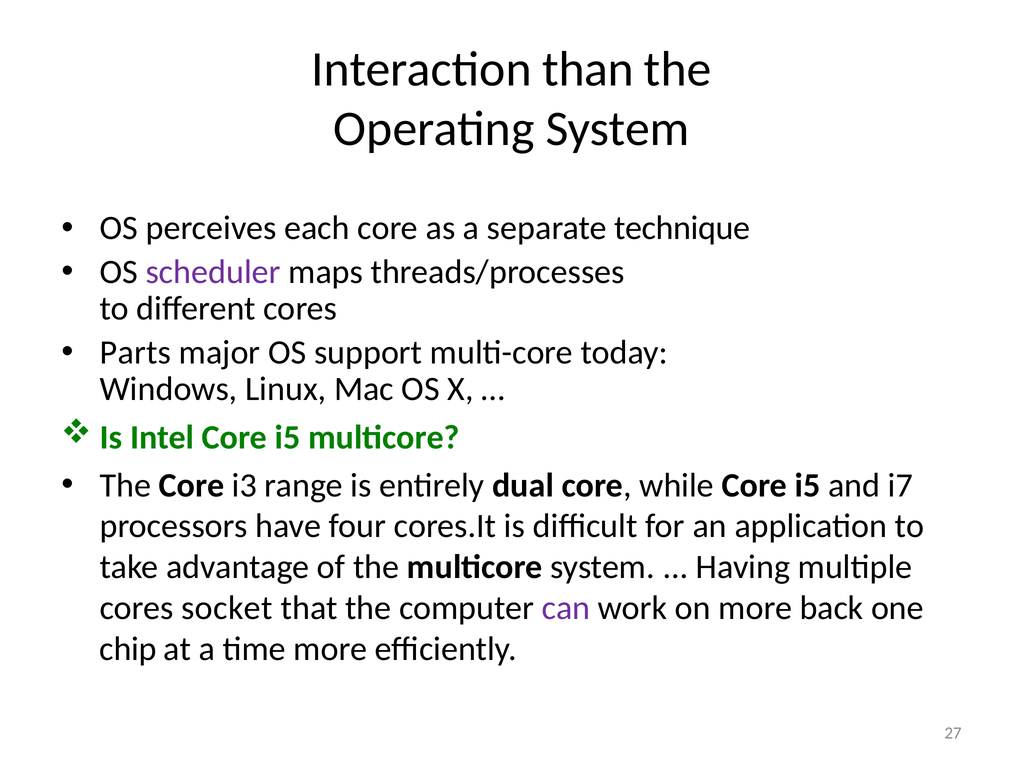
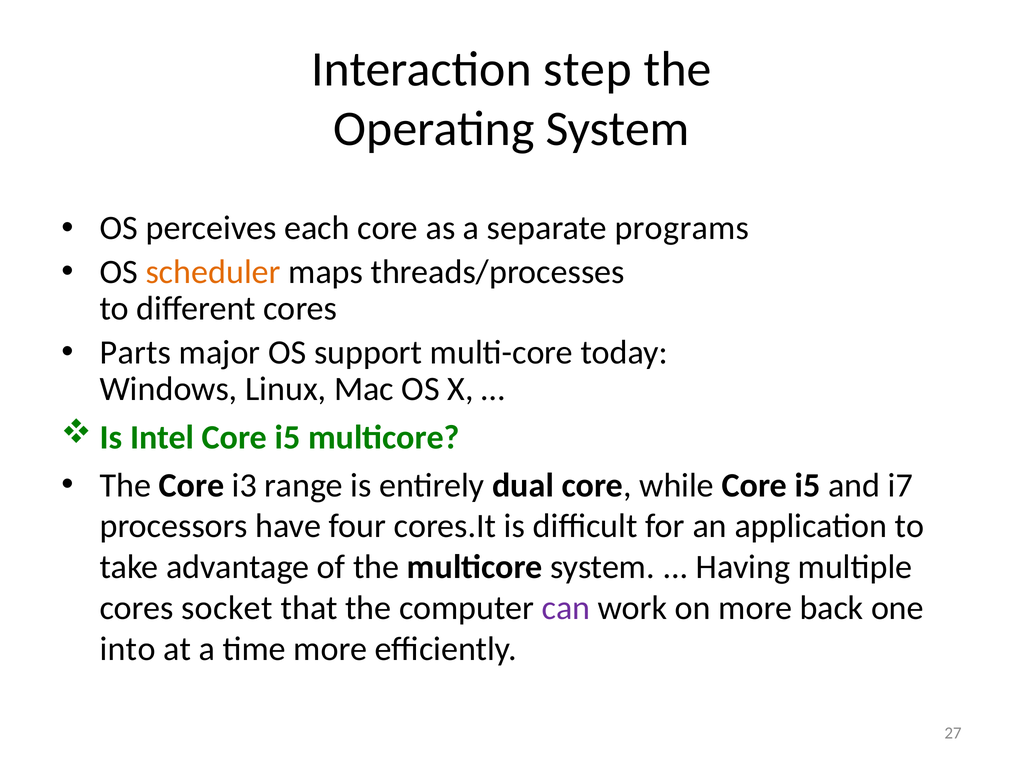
than: than -> step (588, 69)
technique: technique -> programs (682, 228)
scheduler colour: purple -> orange (213, 272)
chip: chip -> into (128, 648)
